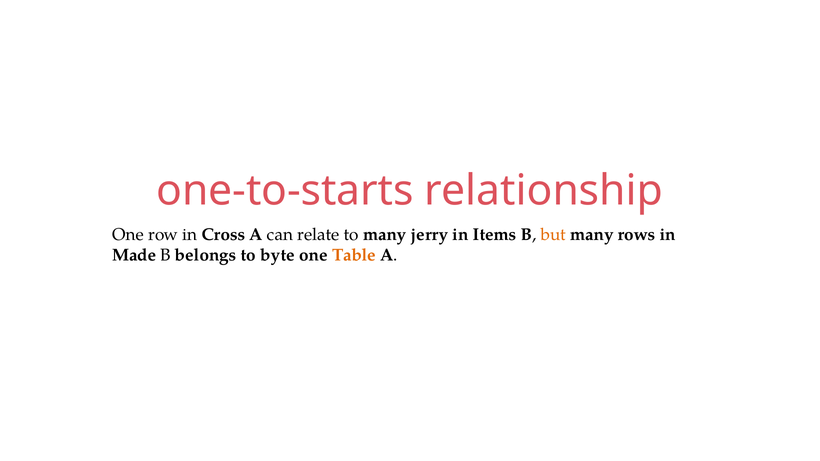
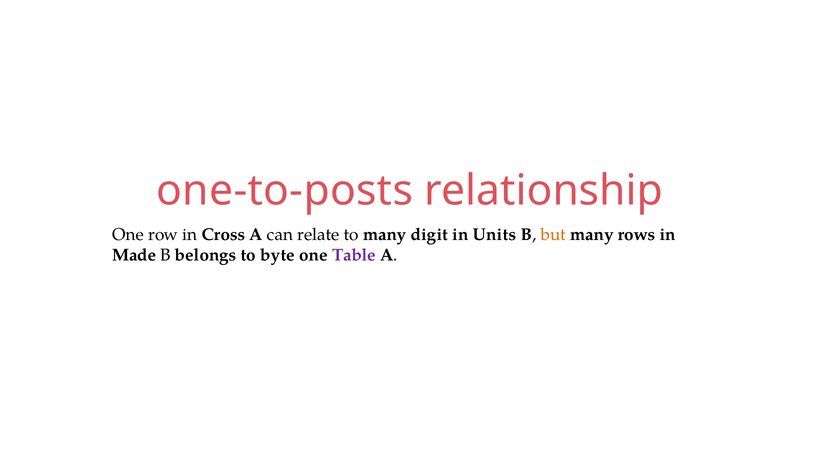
one-to-starts: one-to-starts -> one-to-posts (285, 191)
jerry: jerry -> digit (429, 235)
Items: Items -> Units (495, 235)
Table colour: orange -> purple (354, 255)
